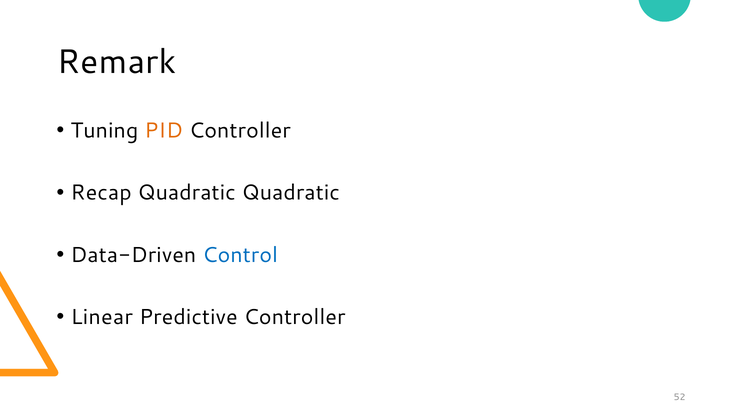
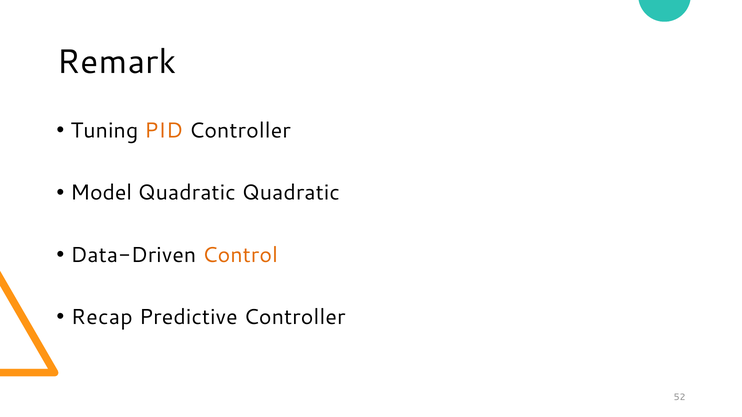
Recap: Recap -> Model (101, 193)
Control colour: blue -> orange (240, 255)
Linear: Linear -> Recap (102, 317)
